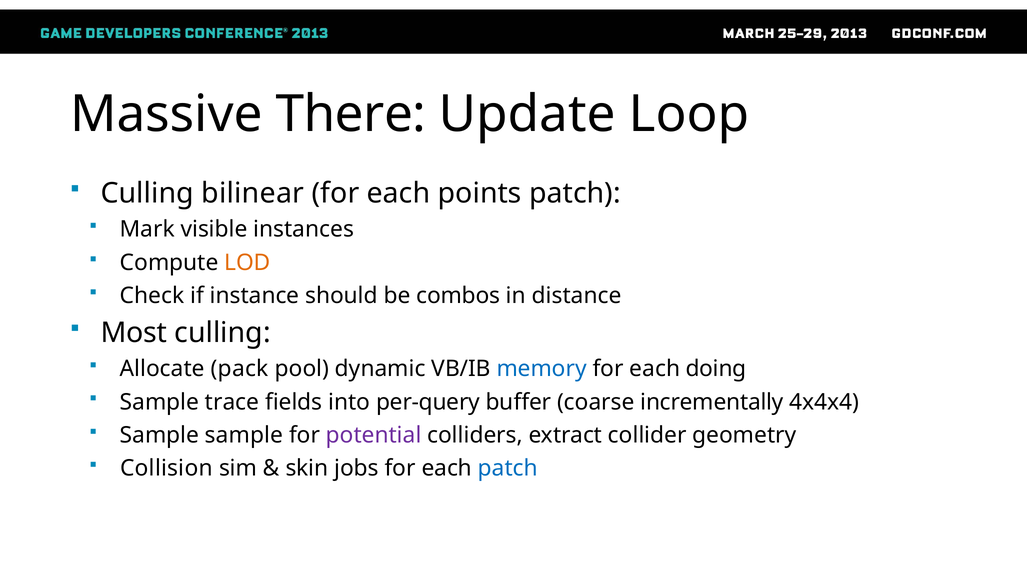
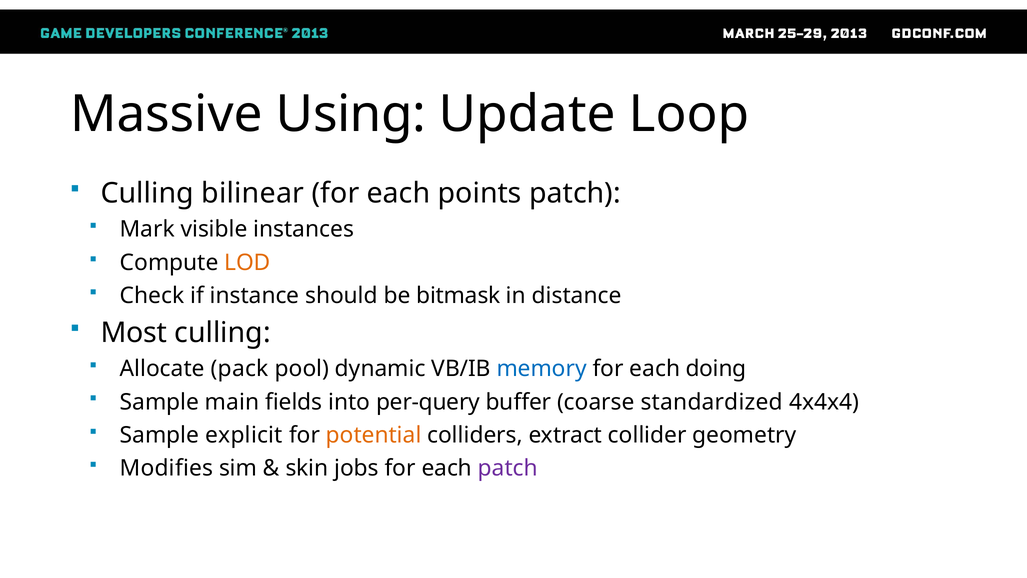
There: There -> Using (351, 114)
combos: combos -> bitmask (458, 296)
trace: trace -> main (232, 402)
incrementally: incrementally -> standardized (712, 402)
Sample sample: sample -> explicit (244, 435)
potential colour: purple -> orange (374, 435)
Collision: Collision -> Modifies (166, 468)
patch colour: blue -> purple (508, 468)
